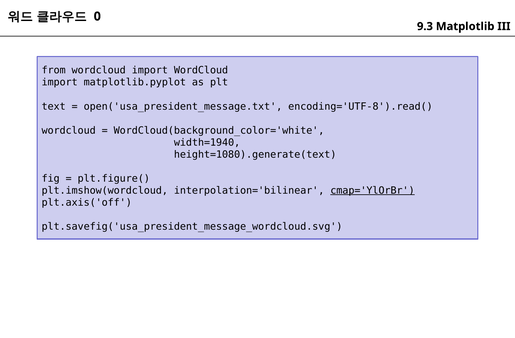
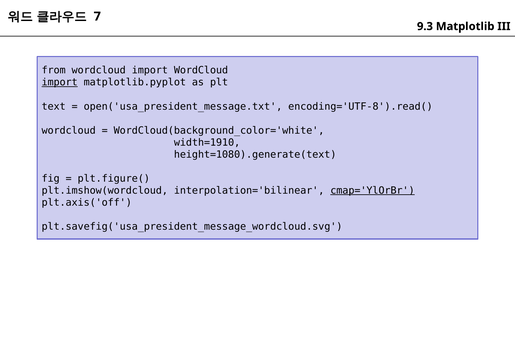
0: 0 -> 7 (97, 16)
import underline: none -> present (60, 82)
width=1940: width=1940 -> width=1910 (207, 143)
